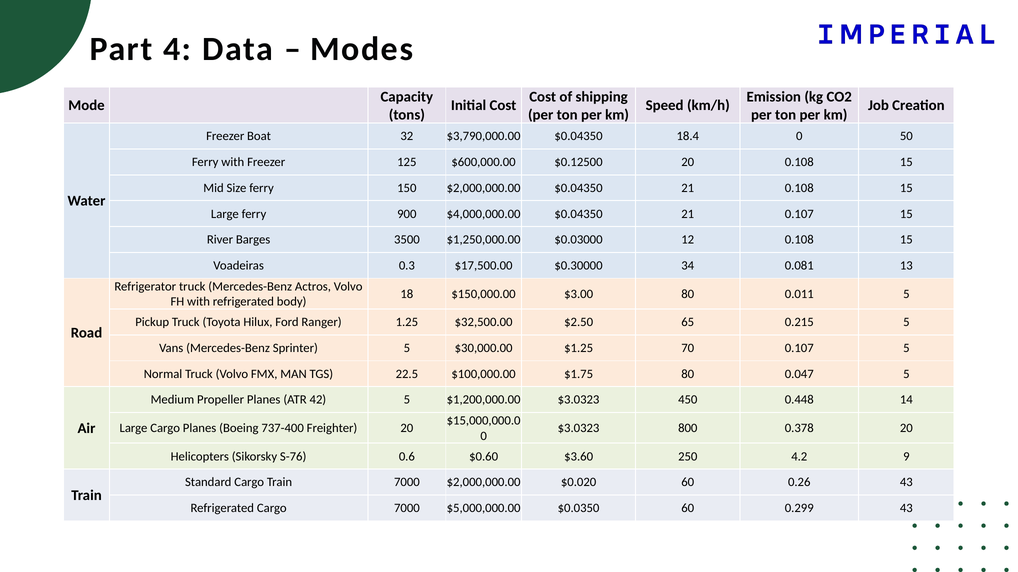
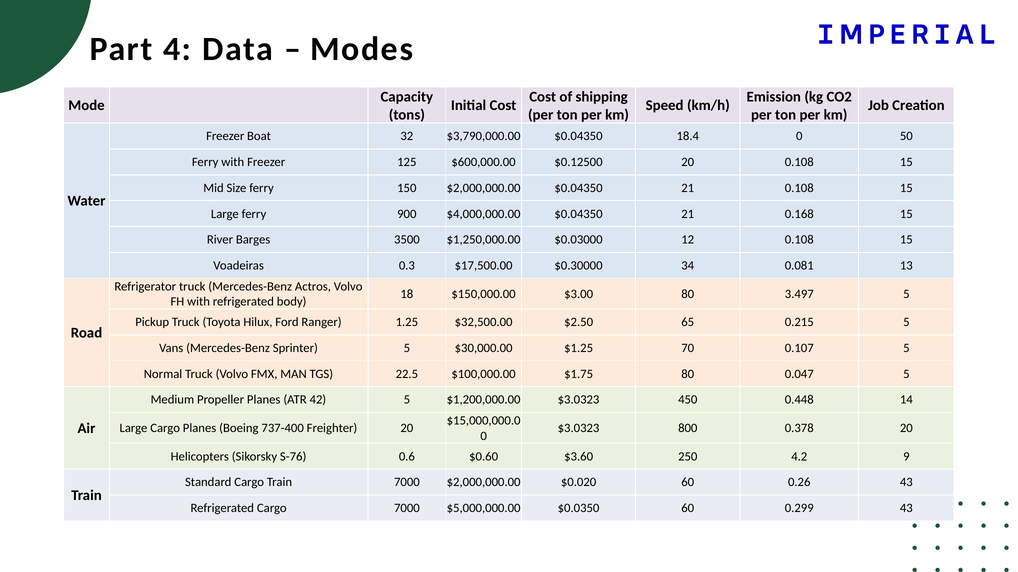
21 0.107: 0.107 -> 0.168 (799, 214)
0.011: 0.011 -> 3.497 (799, 294)
